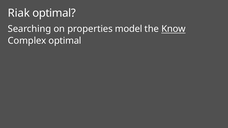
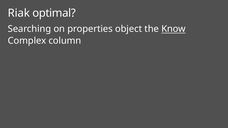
model: model -> object (129, 29)
Complex optimal: optimal -> column (65, 41)
